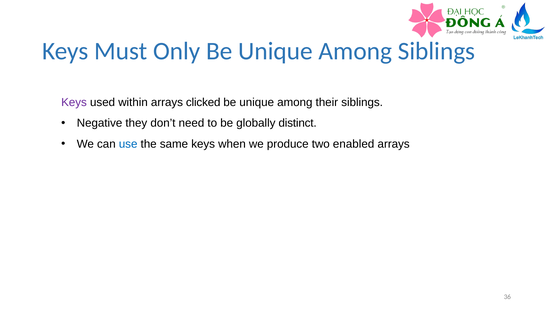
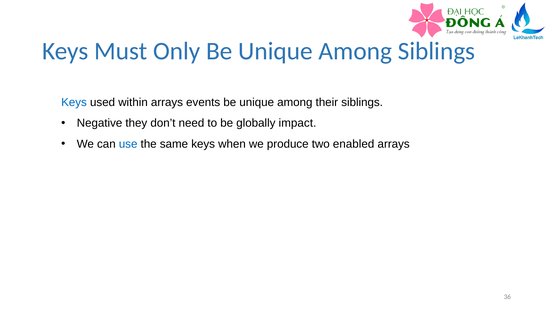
Keys colour: purple -> blue (74, 102)
clicked: clicked -> events (203, 102)
distinct: distinct -> impact (297, 123)
